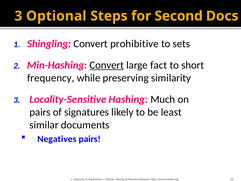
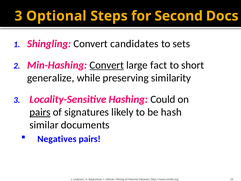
prohibitive: prohibitive -> candidates (134, 44)
frequency: frequency -> generalize (51, 78)
Much: Much -> Could (163, 99)
pairs underline: none -> present (40, 112)
least: least -> hash (171, 112)
